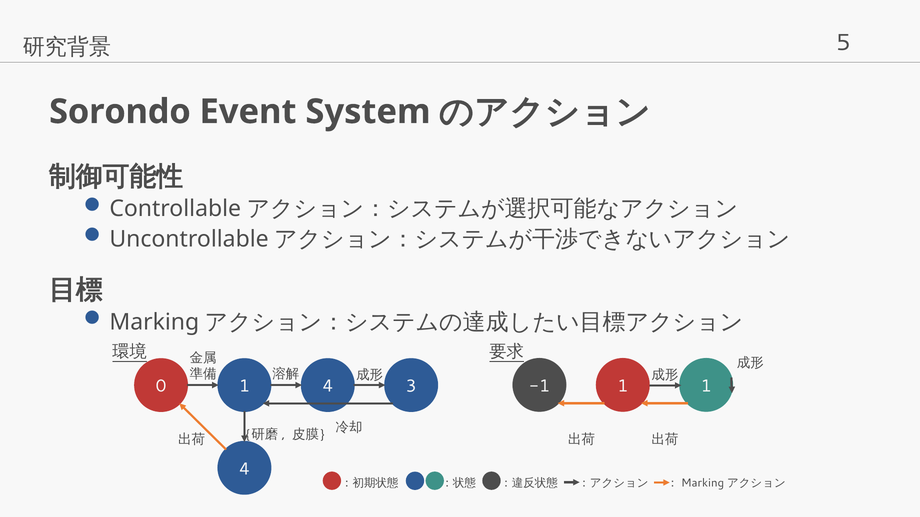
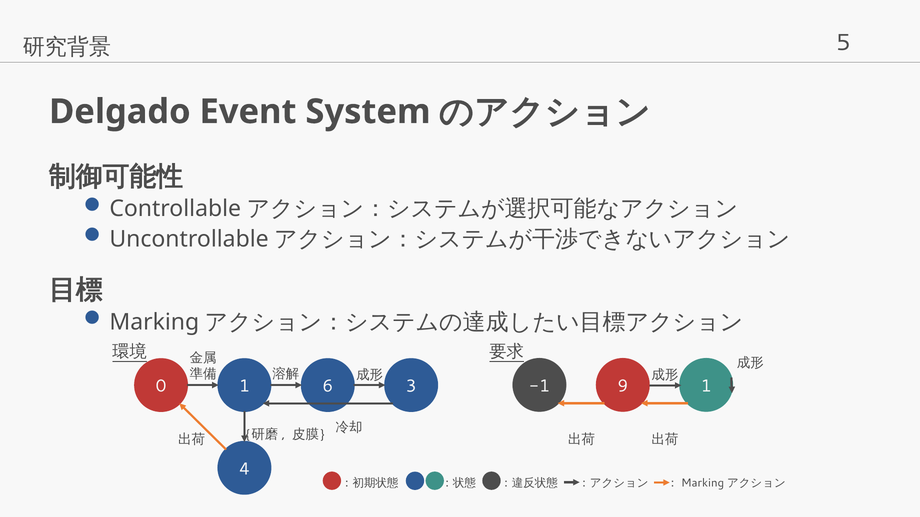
Sorondo: Sorondo -> Delgado (120, 112)
-1 1: 1 -> 9 (623, 386)
1 4: 4 -> 6 (328, 387)
